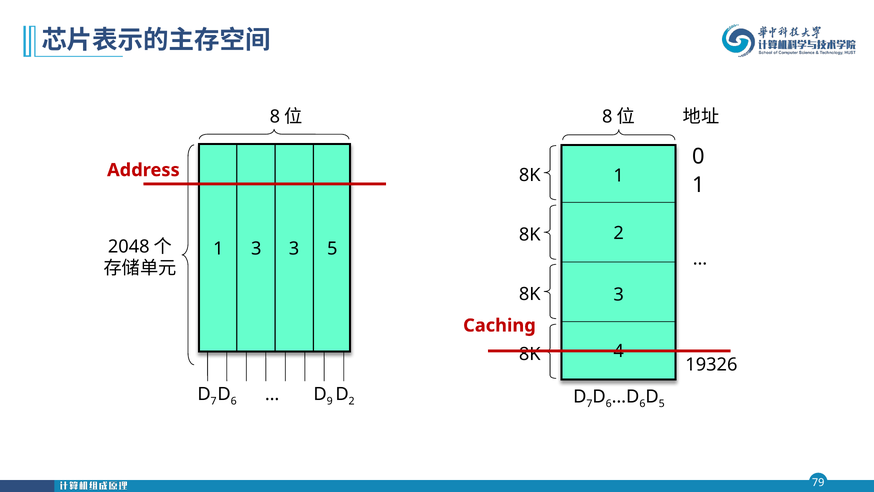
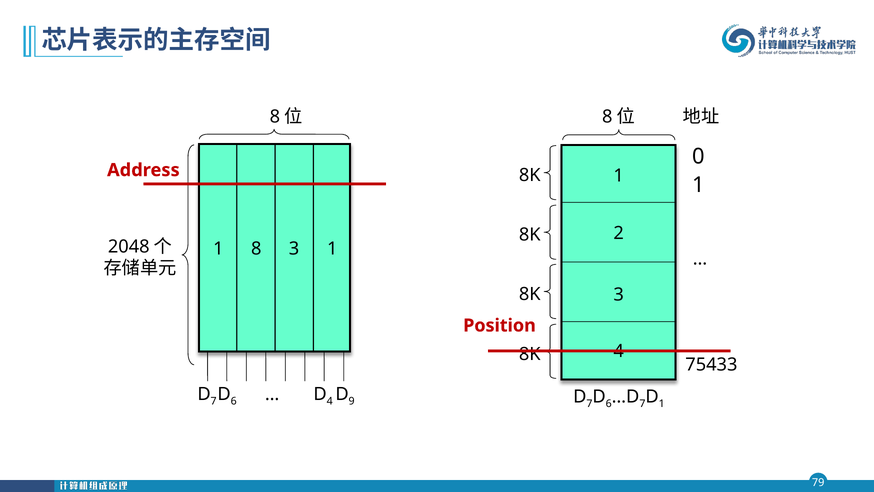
3: 3 -> 8 (256, 249)
3 5: 5 -> 1 (332, 249)
Caching: Caching -> Position (499, 325)
19326: 19326 -> 75433 (711, 364)
9: 9 -> 4 (330, 401)
2: 2 -> 9 (352, 401)
6: 6 -> 7 (642, 404)
5: 5 -> 1 (662, 404)
